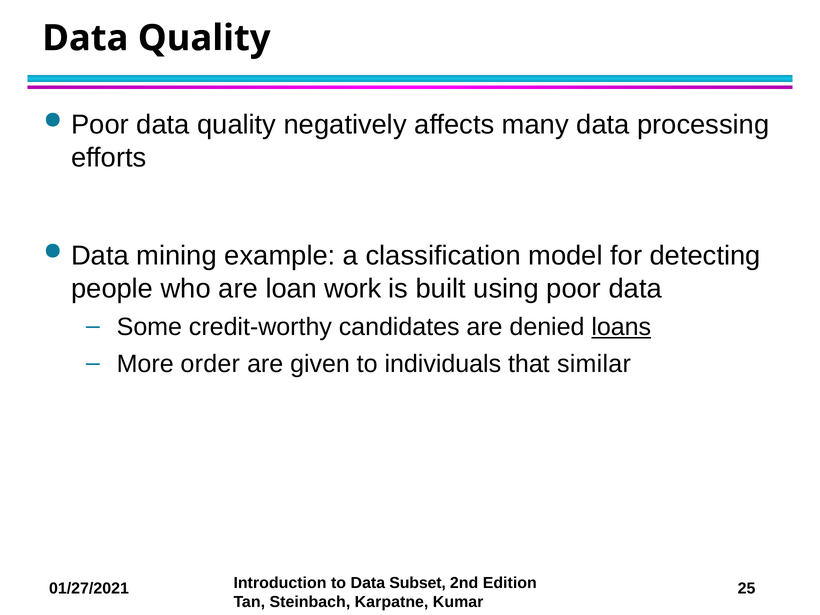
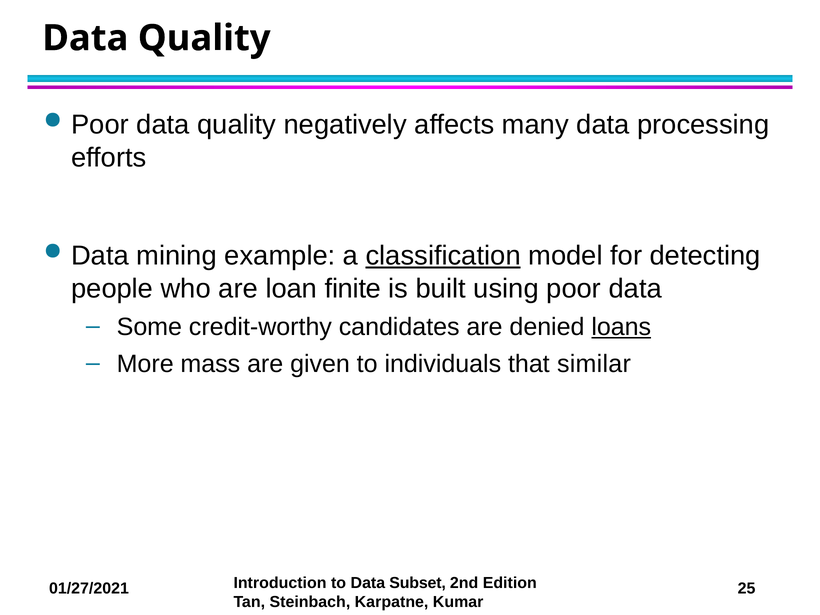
classification underline: none -> present (443, 256)
work: work -> finite (353, 289)
order: order -> mass (210, 364)
